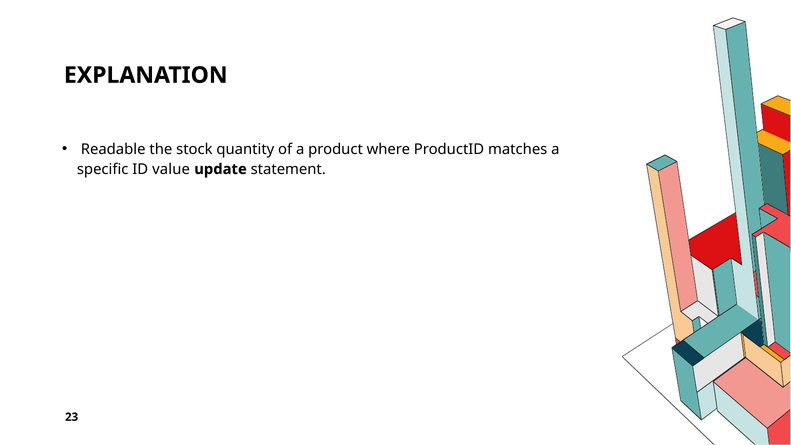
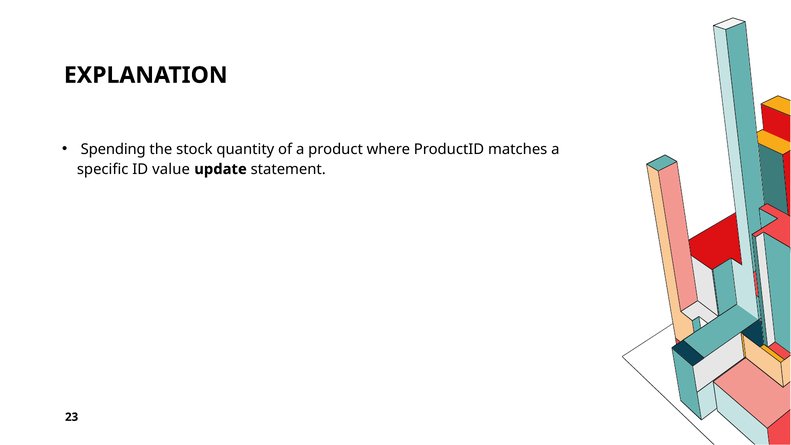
Readable: Readable -> Spending (113, 149)
